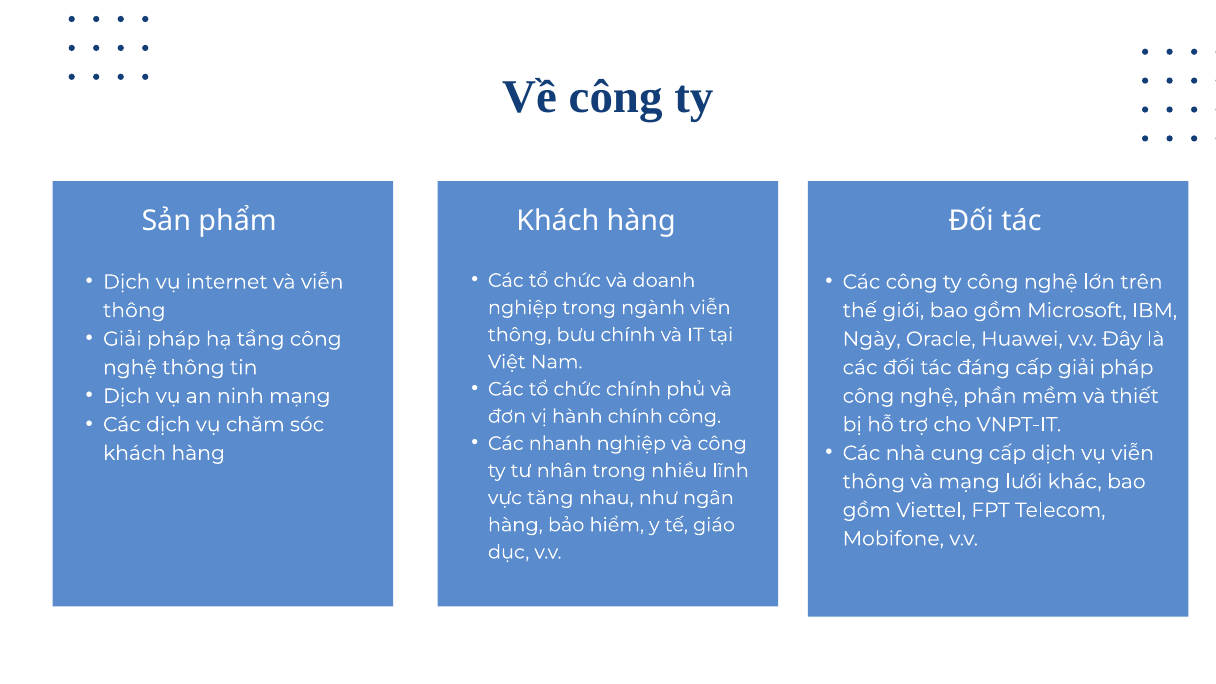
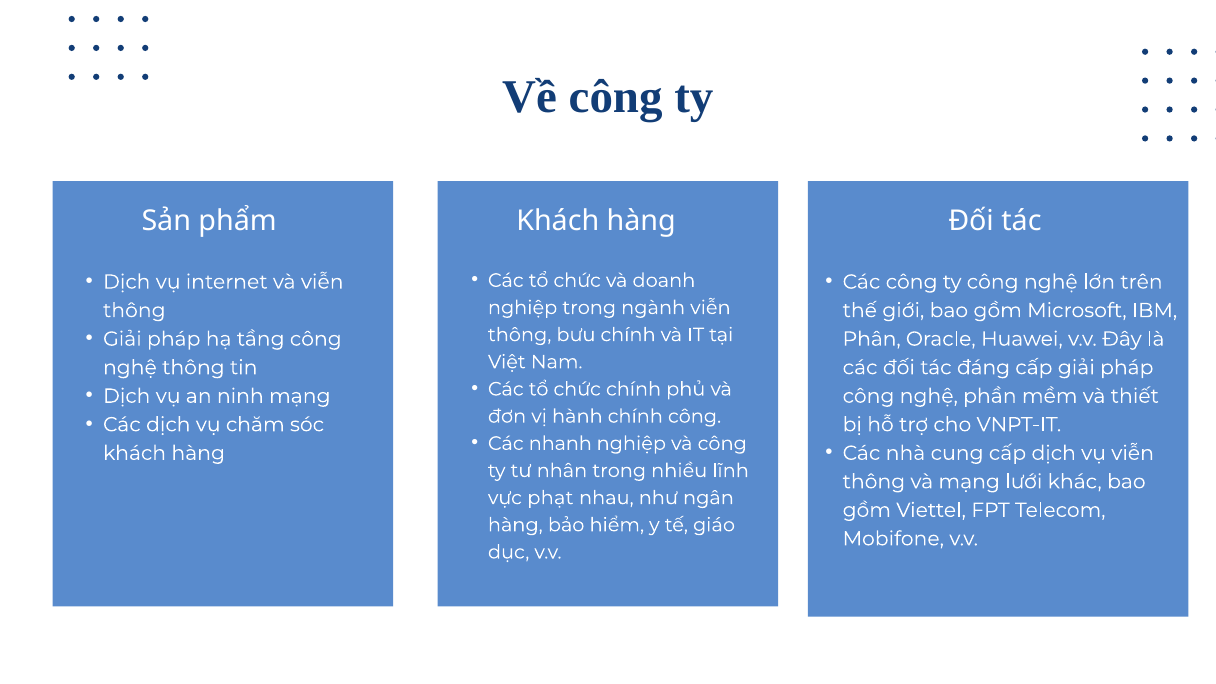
Ngày: Ngày -> Phân (872, 339)
tăng: tăng -> phạt (550, 498)
